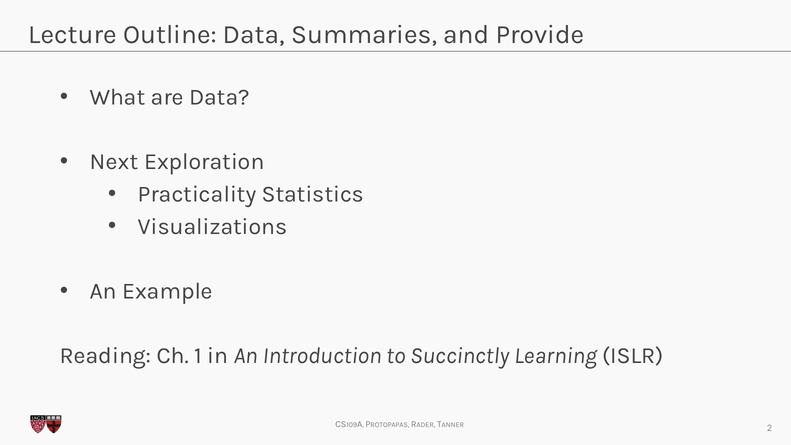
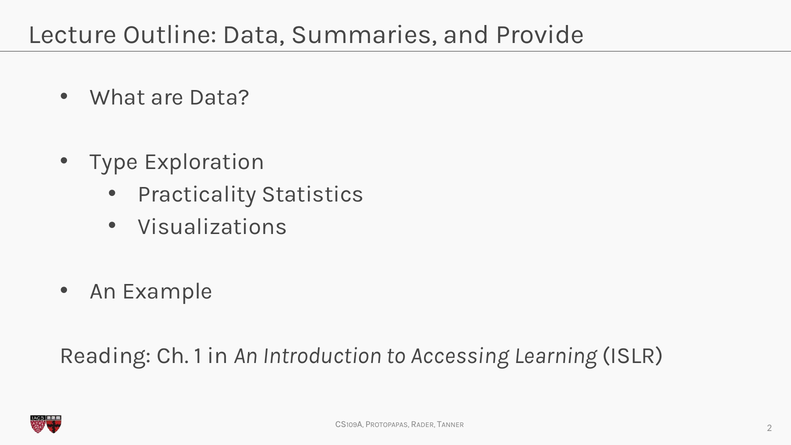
Next: Next -> Type (114, 162)
Succinctly: Succinctly -> Accessing (460, 356)
